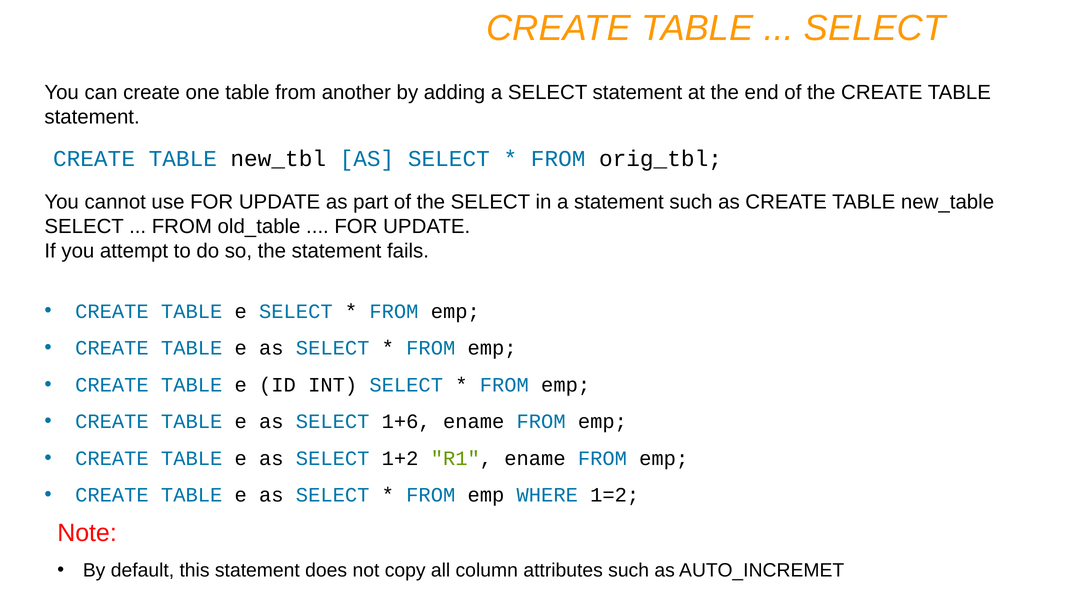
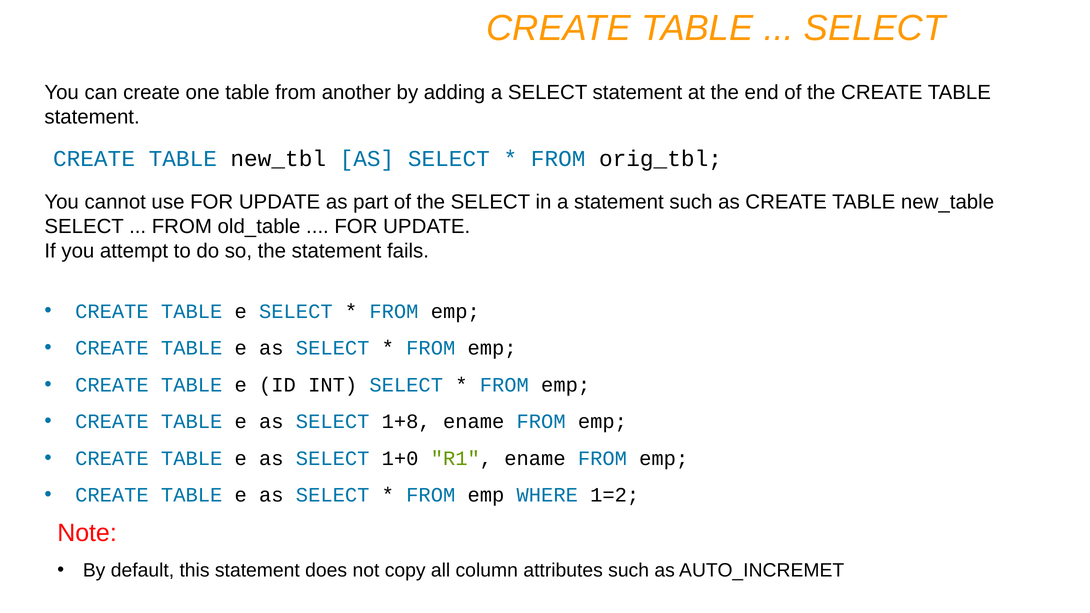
1+6: 1+6 -> 1+8 (406, 422)
1+2: 1+2 -> 1+0 (400, 459)
